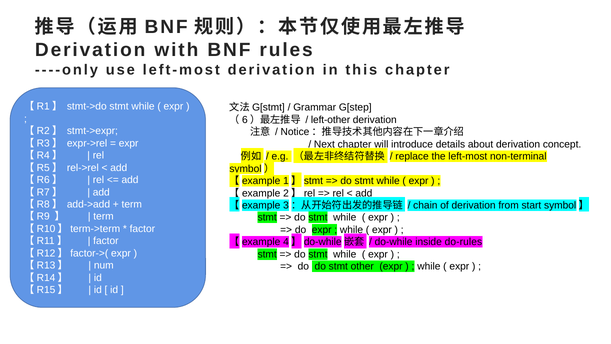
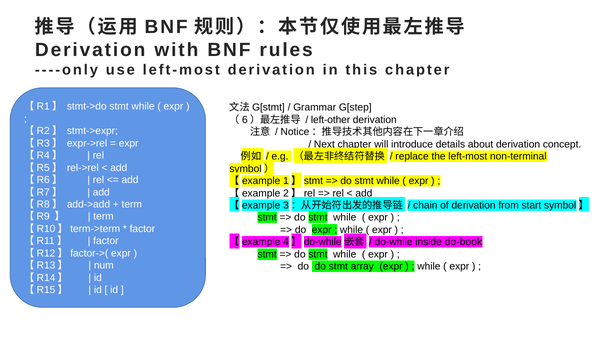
do-rules: do-rules -> do-book (463, 242)
other: other -> array (362, 266)
